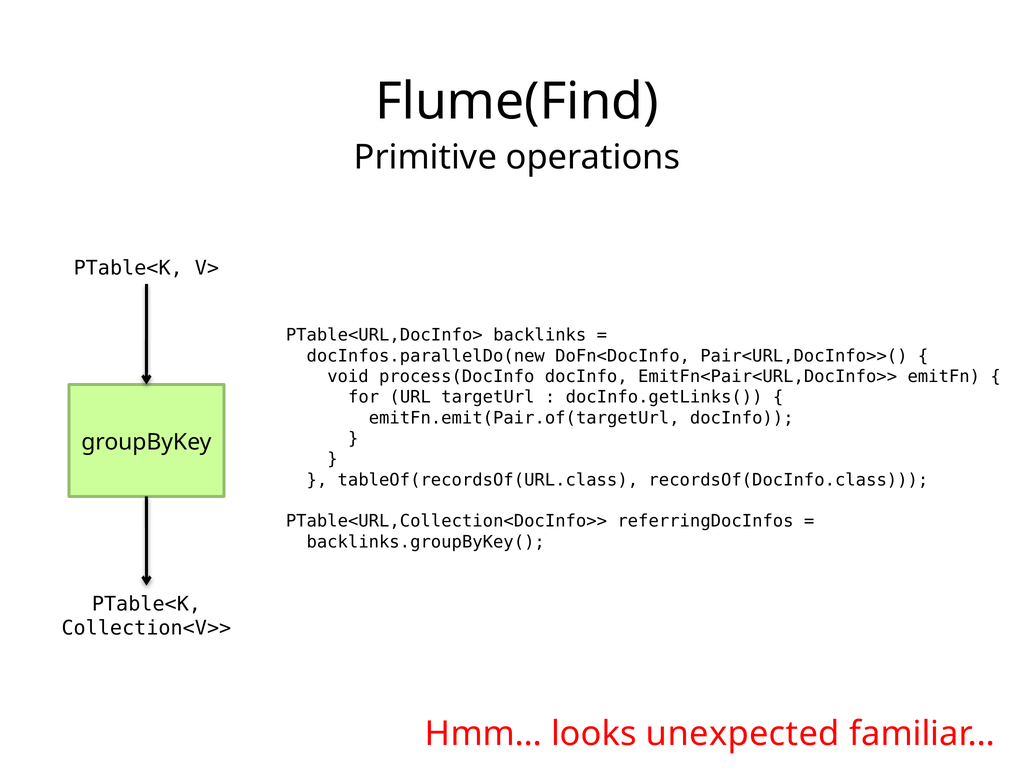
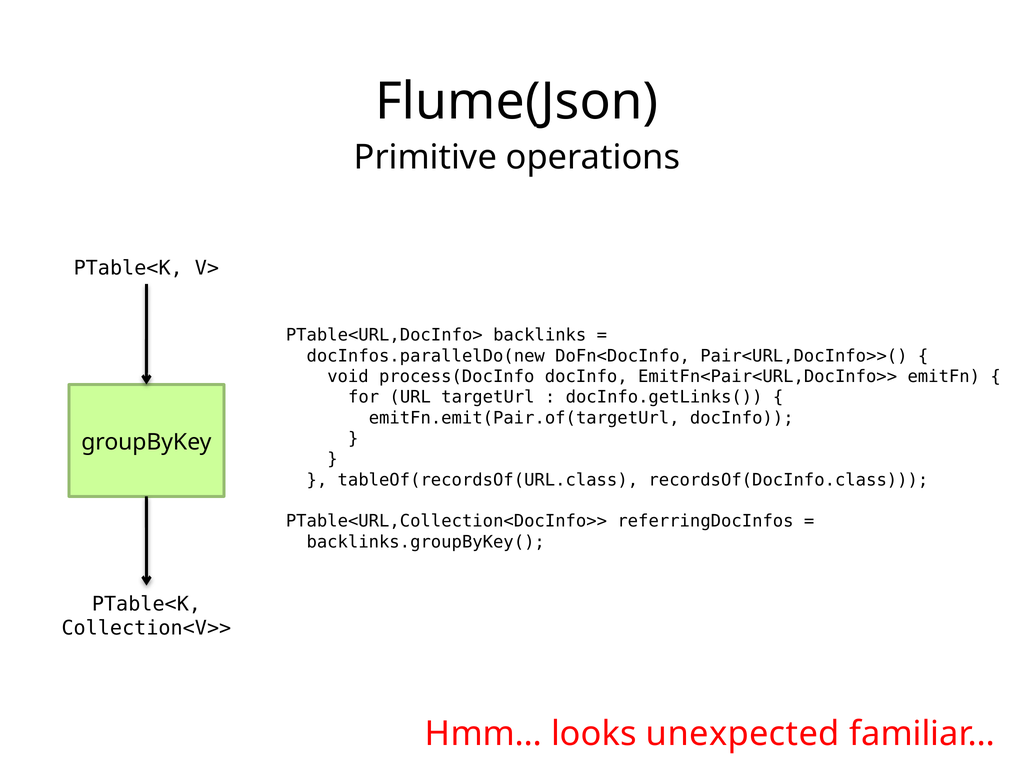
Flume(Find: Flume(Find -> Flume(Json (517, 102)
